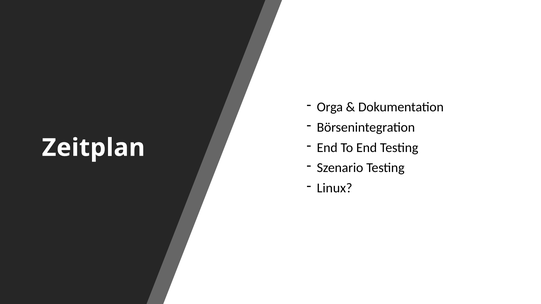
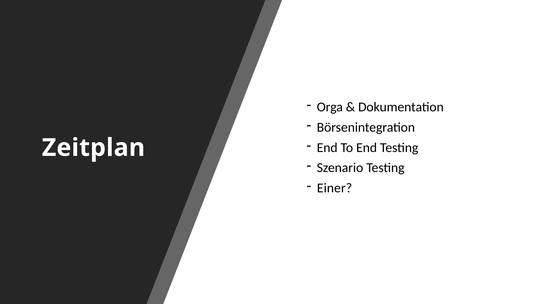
Linux: Linux -> Einer (335, 188)
